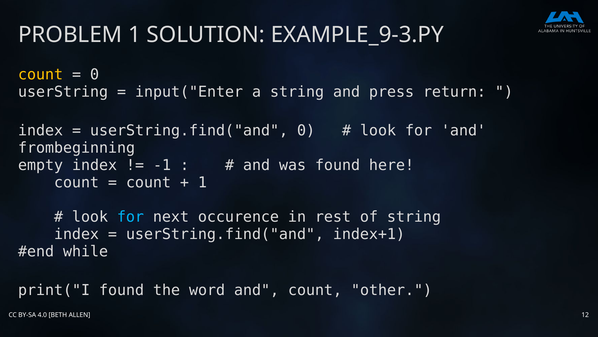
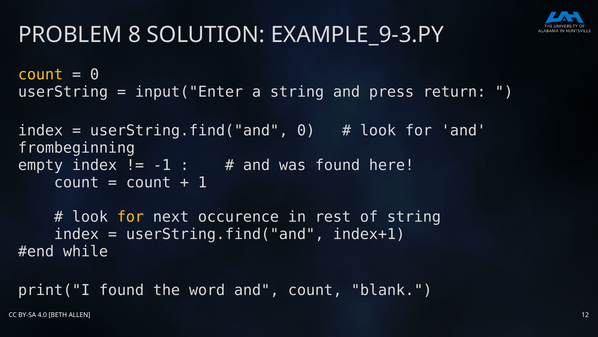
PROBLEM 1: 1 -> 8 (134, 35)
for colour: light blue -> yellow (130, 217)
other: other -> blank (392, 290)
